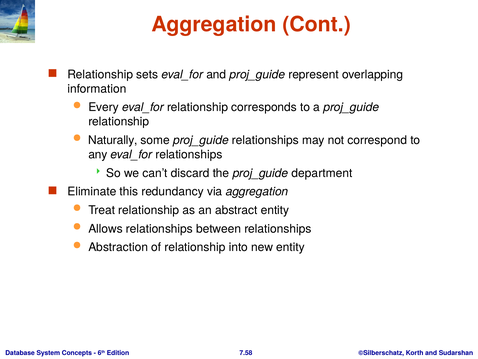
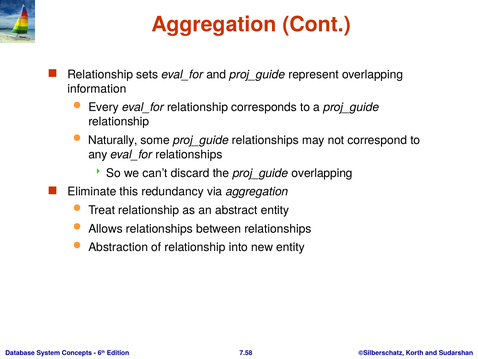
proj_guide department: department -> overlapping (322, 173)
